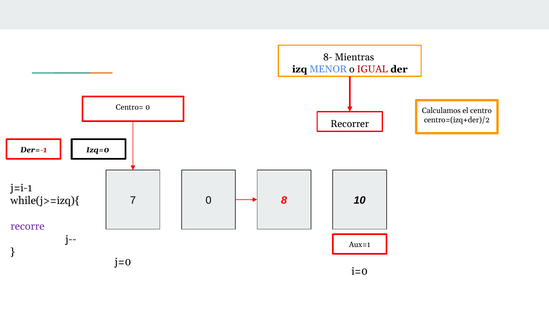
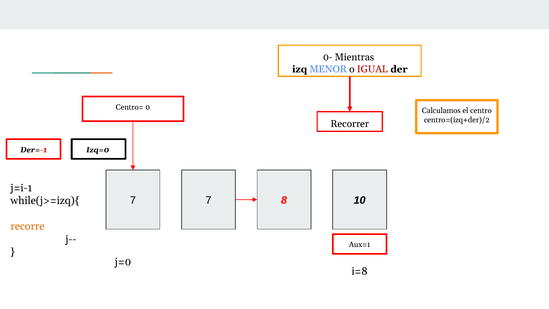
8-: 8- -> 0- (328, 57)
7 0: 0 -> 7 (208, 200)
recorre colour: purple -> orange (28, 226)
i=0: i=0 -> i=8 (360, 271)
